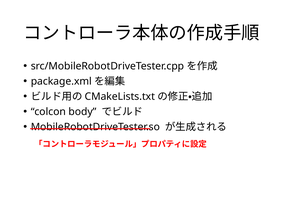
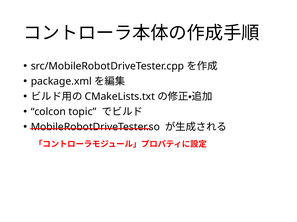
body: body -> topic (82, 112)
